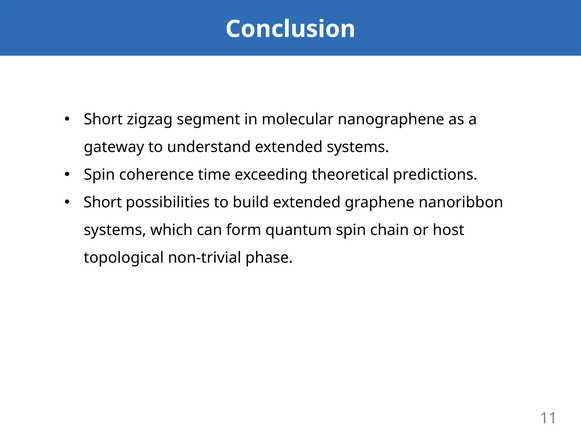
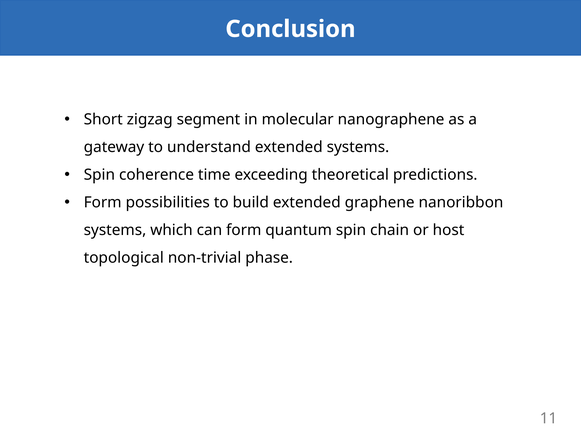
Short: Short -> Form (103, 202)
